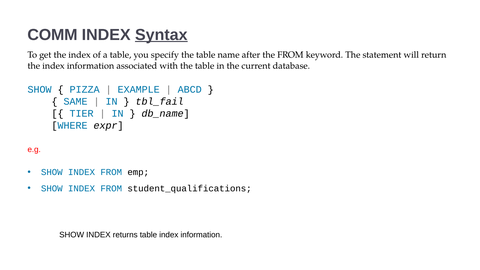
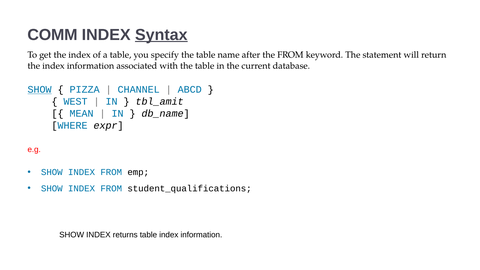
SHOW underline: none -> present (40, 90)
EXAMPLE: EXAMPLE -> CHANNEL (139, 90)
SAME: SAME -> WEST (76, 102)
tbl_fail: tbl_fail -> tbl_amit (160, 102)
TIER: TIER -> MEAN (82, 114)
